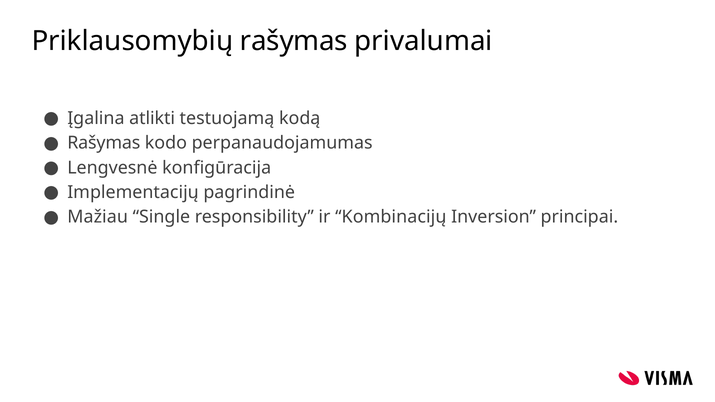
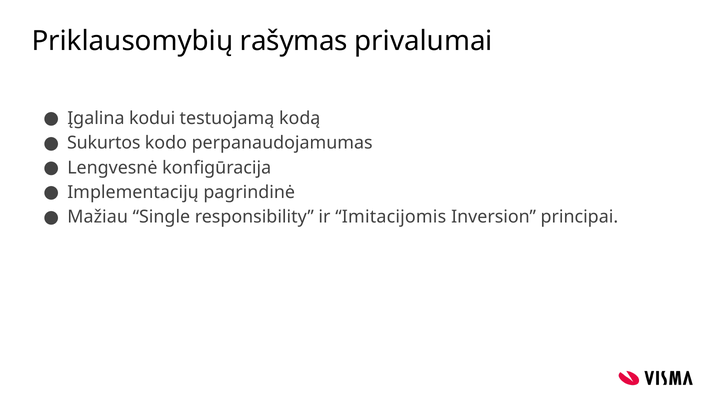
atlikti: atlikti -> kodui (152, 118)
Rašymas: Rašymas -> Sukurtos (104, 143)
Kombinacijų: Kombinacijų -> Imitacijomis (391, 217)
